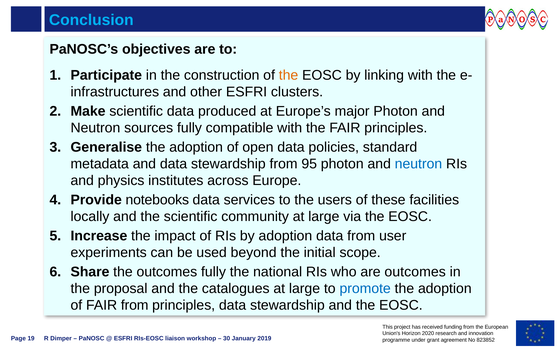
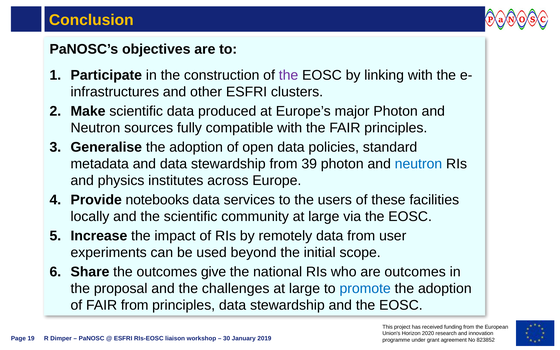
Conclusion colour: light blue -> yellow (91, 20)
the colour: orange -> purple (289, 75)
95: 95 -> 39 (309, 164)
by adoption: adoption -> remotely (285, 236)
outcomes fully: fully -> give (214, 272)
catalogues: catalogues -> challenges (236, 289)
